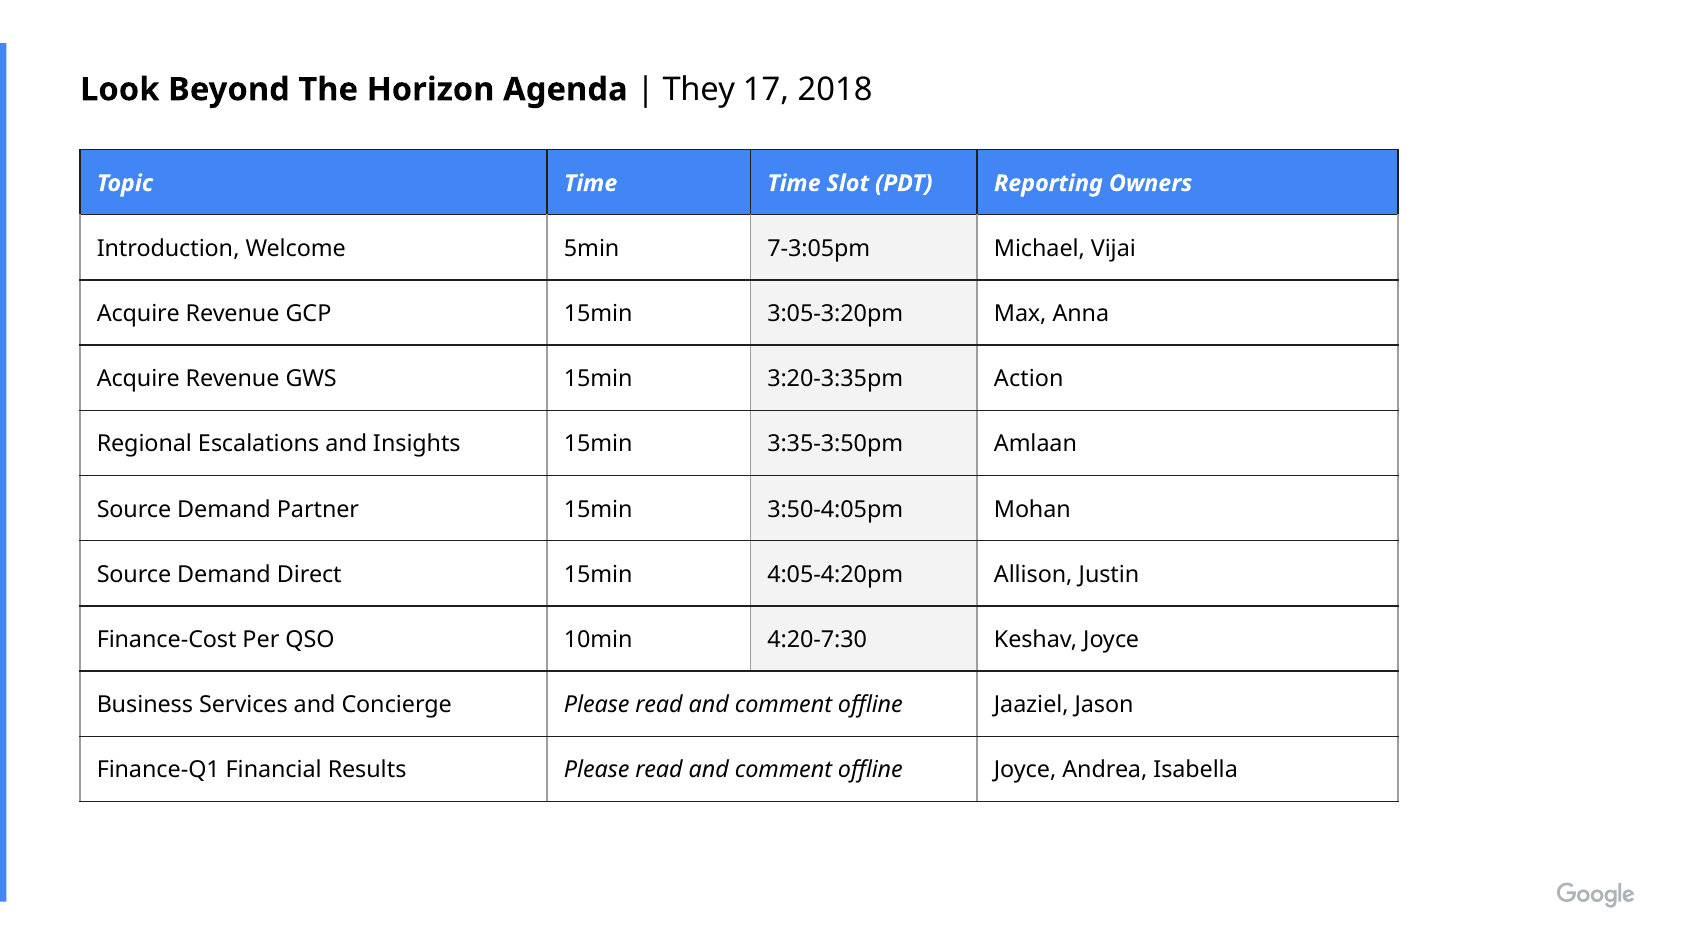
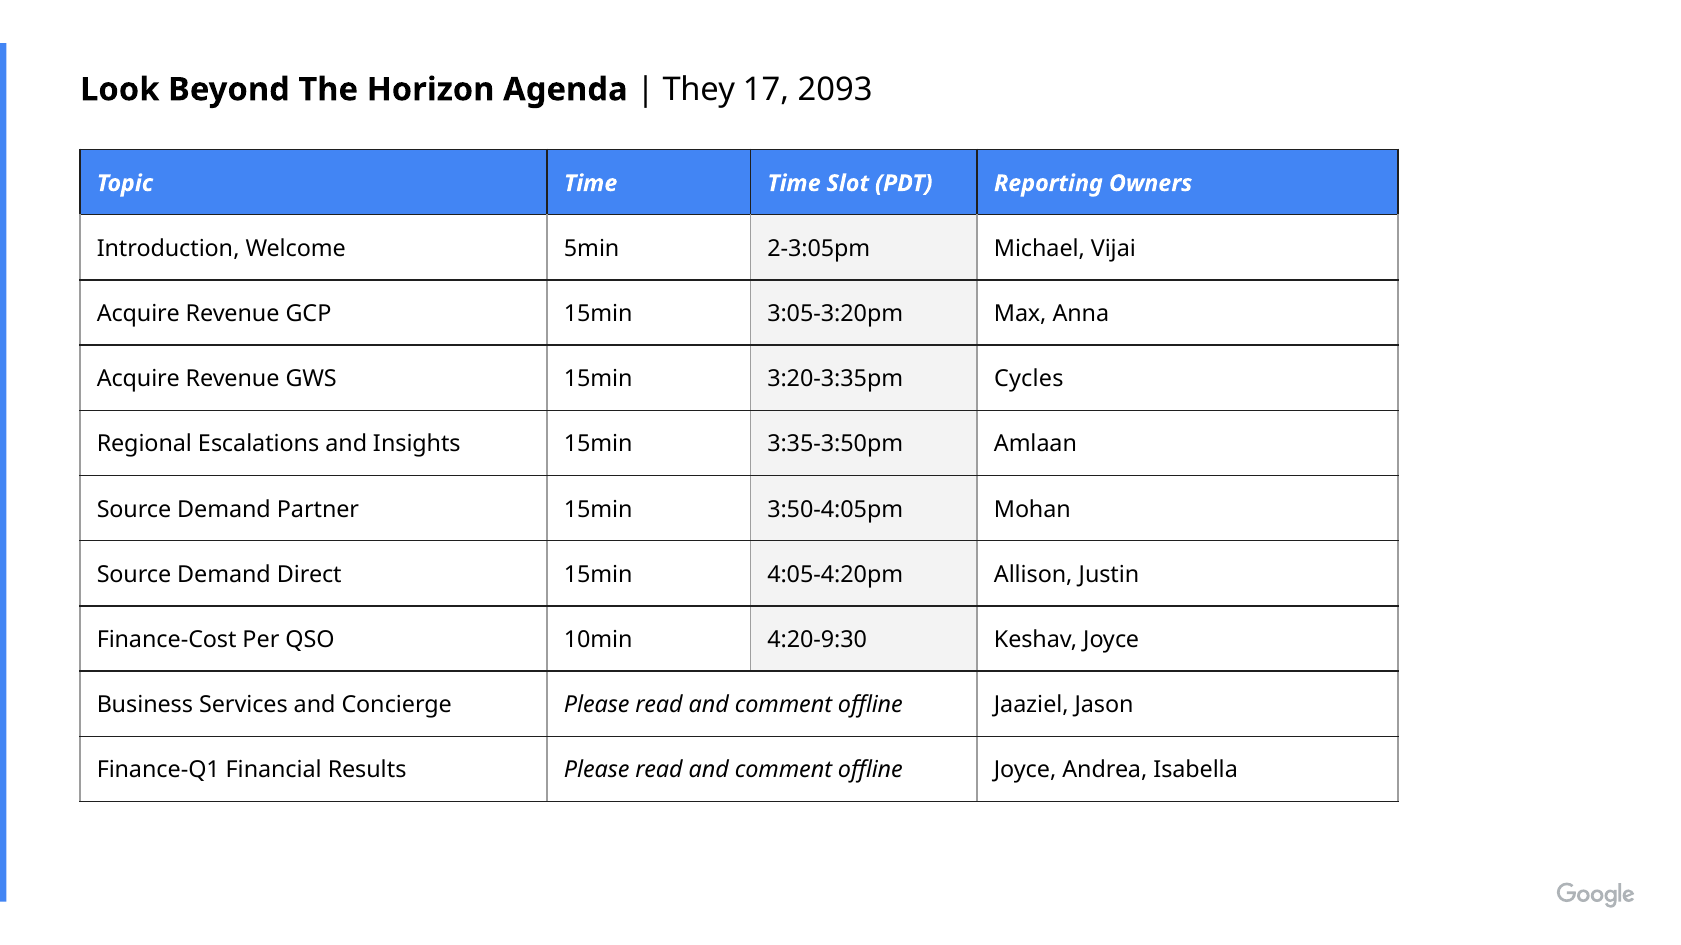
2018: 2018 -> 2093 (835, 90)
7-3:05pm: 7-3:05pm -> 2-3:05pm (819, 249)
Action: Action -> Cycles (1029, 379)
4:20-7:30: 4:20-7:30 -> 4:20-9:30 (817, 640)
